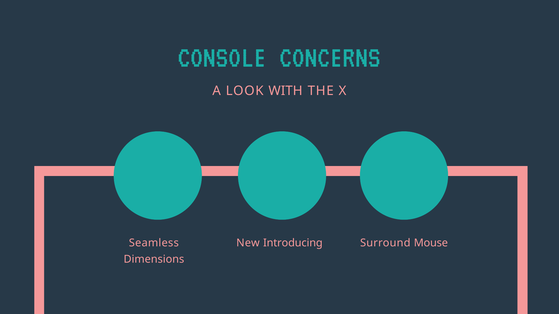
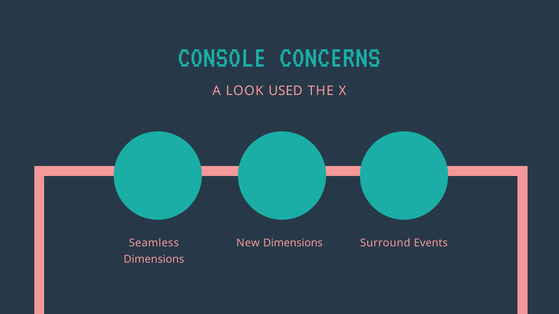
WITH: WITH -> USED (286, 91)
New Introducing: Introducing -> Dimensions (293, 243)
Mouse: Mouse -> Events (431, 243)
